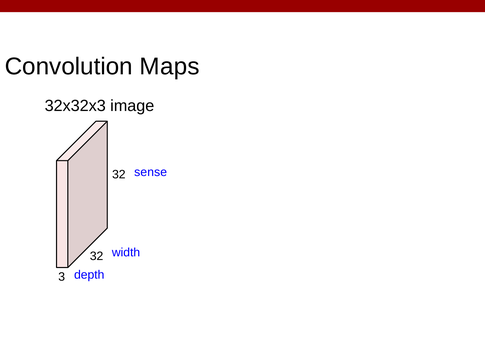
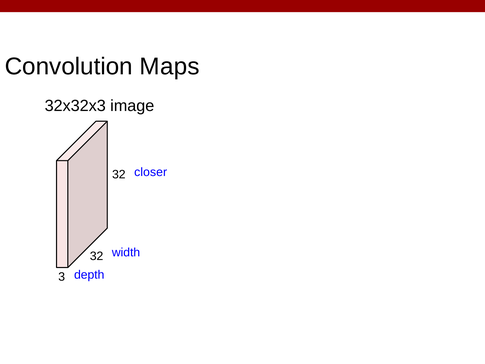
sense: sense -> closer (151, 172)
